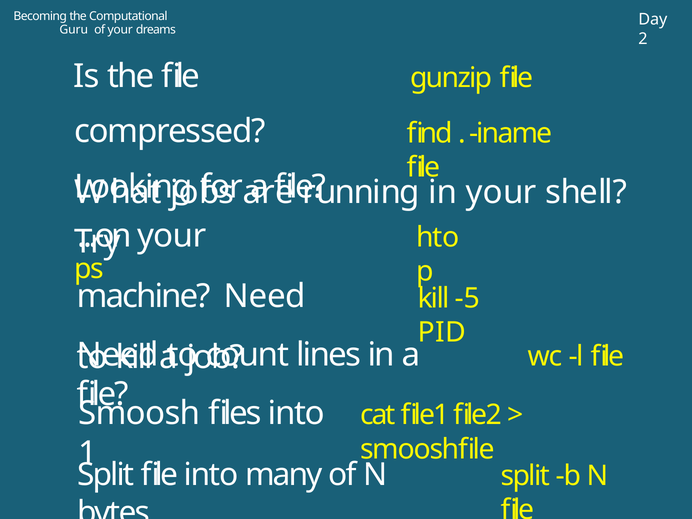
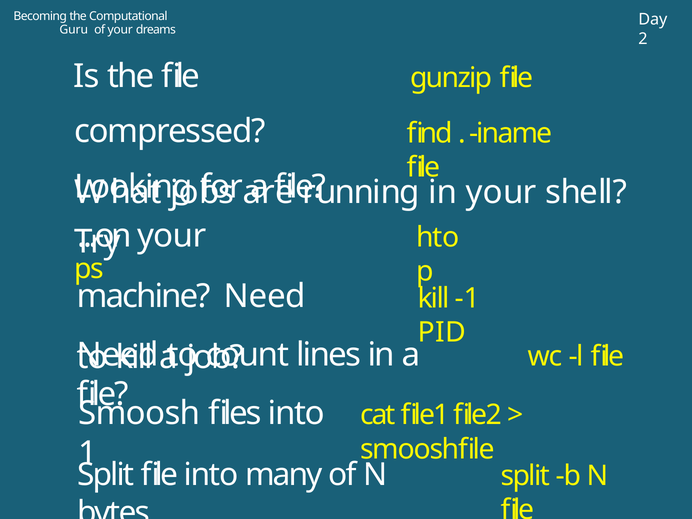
-5: -5 -> -1 (467, 298)
